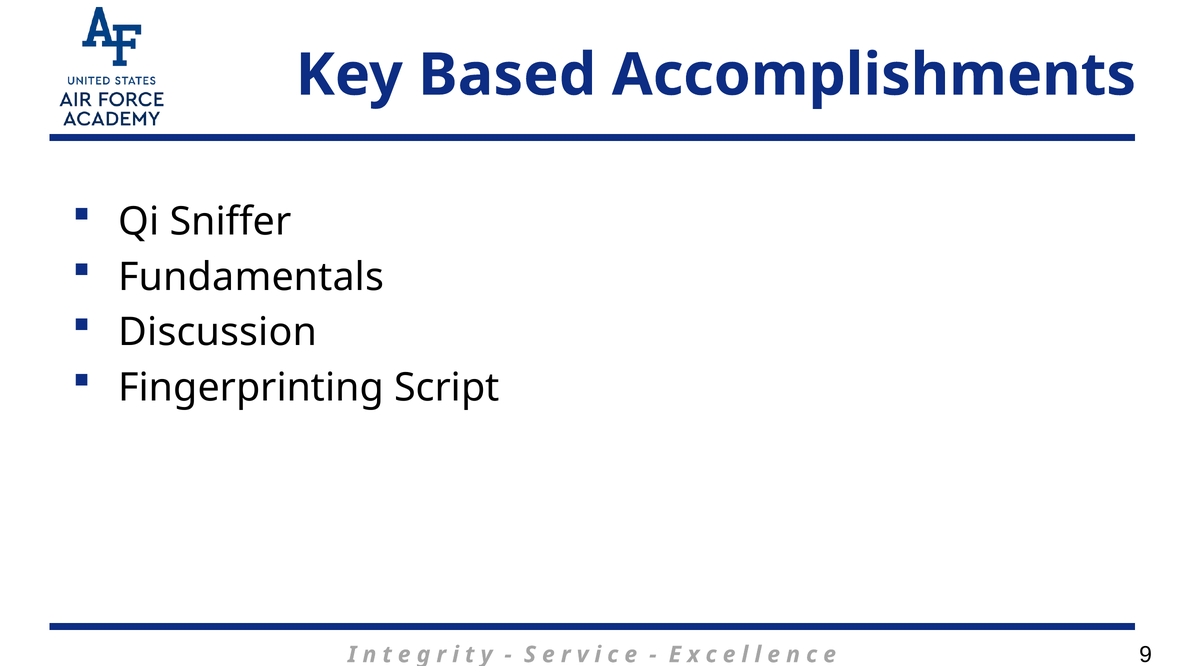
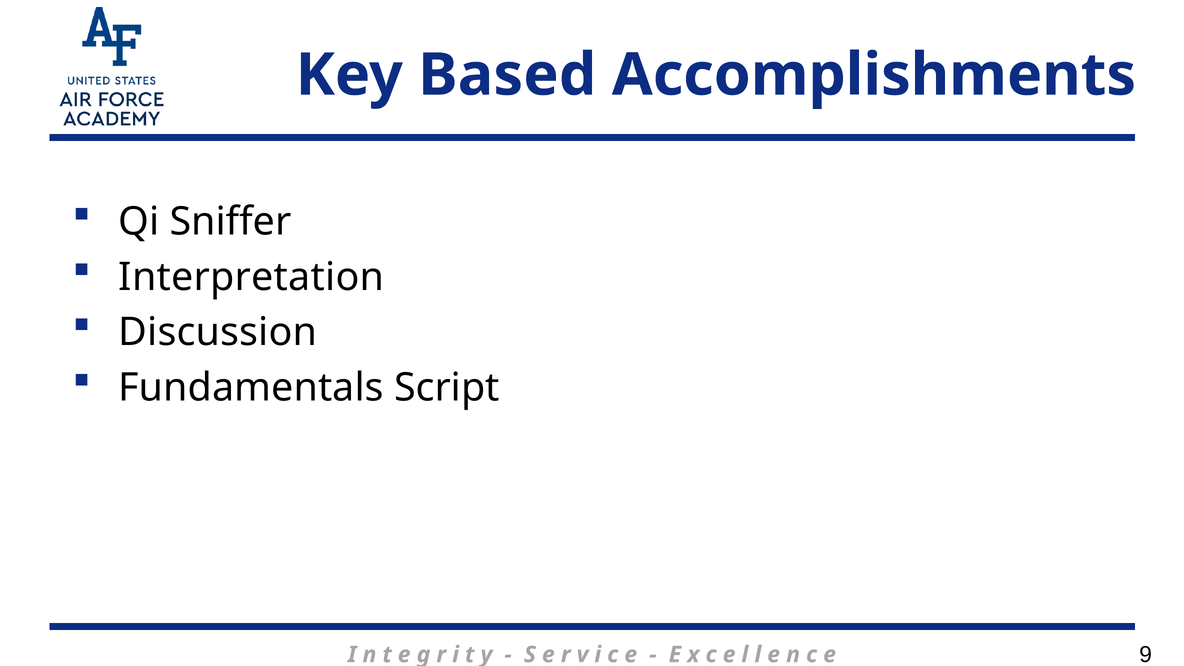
Fundamentals: Fundamentals -> Interpretation (251, 277)
Fingerprinting: Fingerprinting -> Fundamentals (251, 388)
